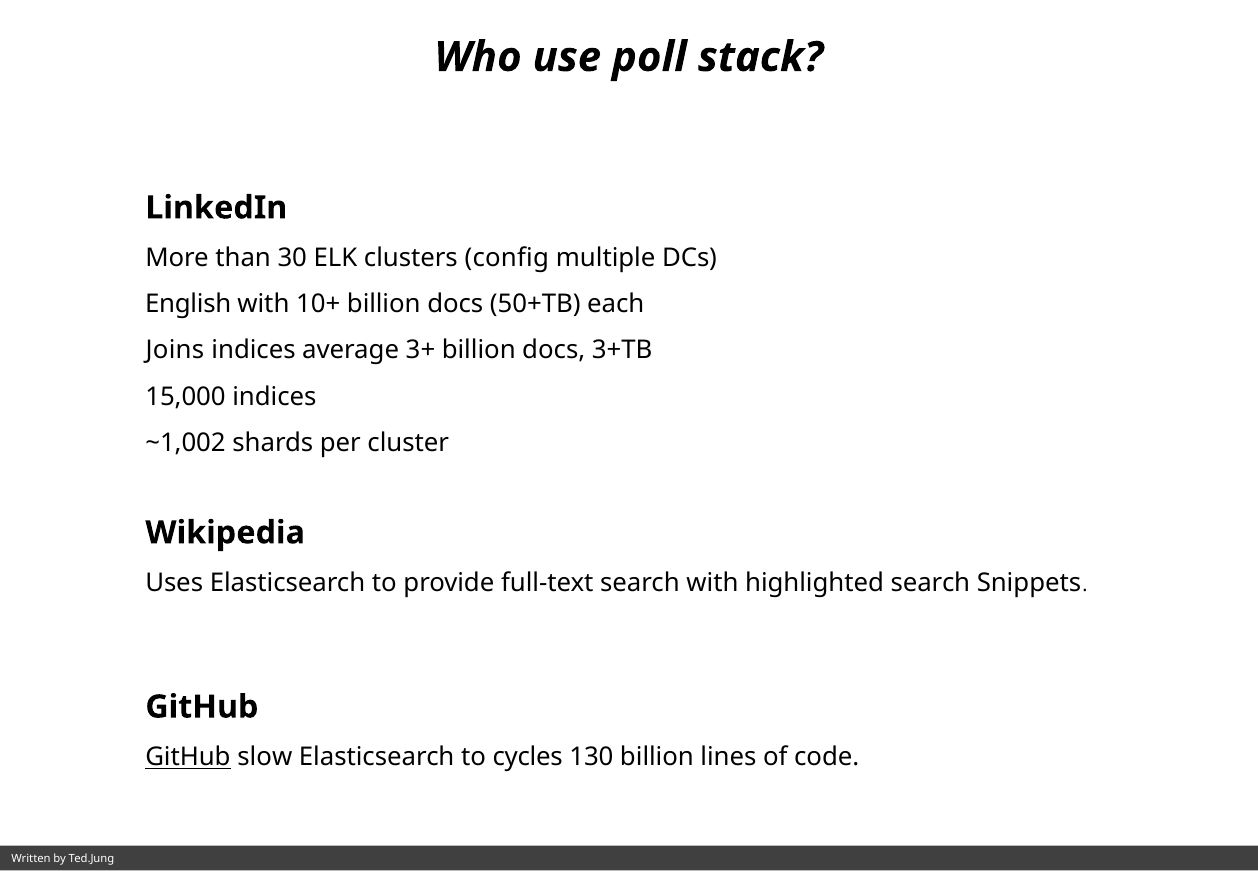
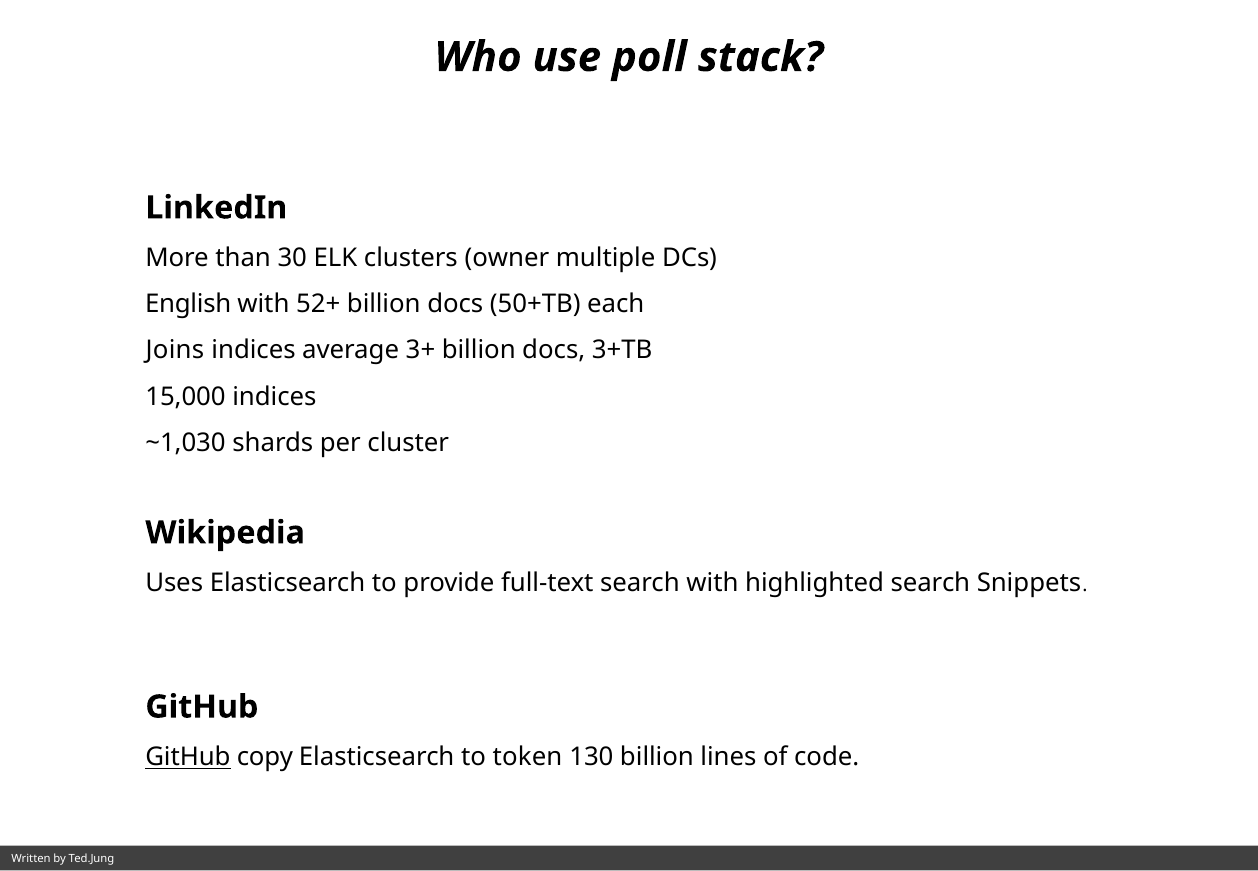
config: config -> owner (507, 258)
10+: 10+ -> 52+ (318, 304)
~1,002: ~1,002 -> ~1,030 (186, 443)
slow: slow -> copy (265, 757)
cycles: cycles -> token (527, 757)
